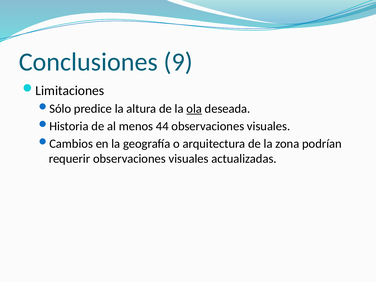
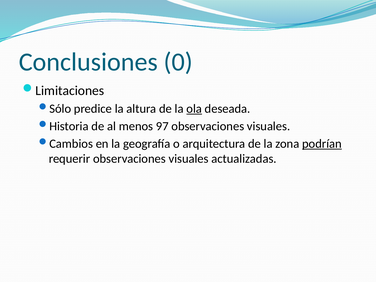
9: 9 -> 0 (178, 62)
44: 44 -> 97 (162, 126)
podrían underline: none -> present (322, 144)
